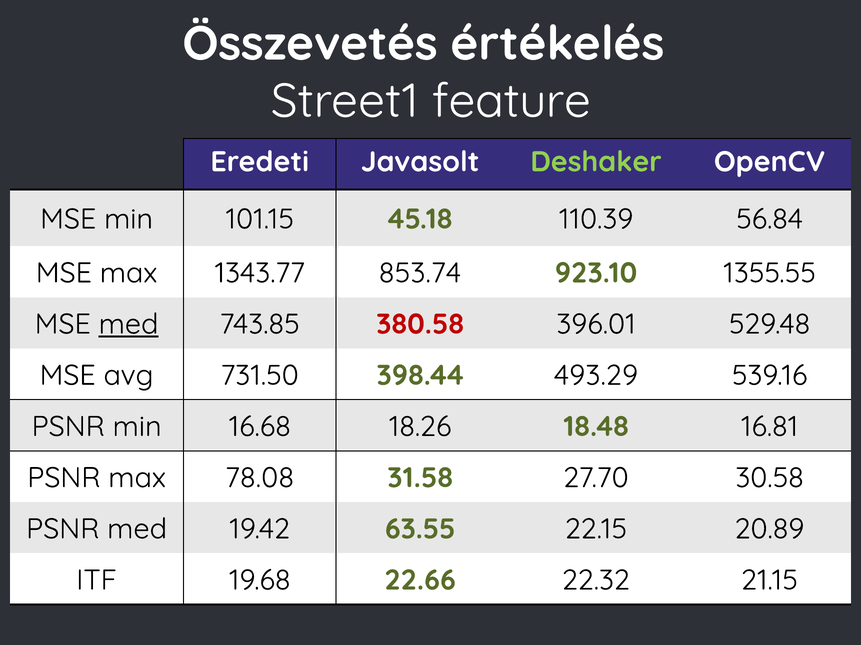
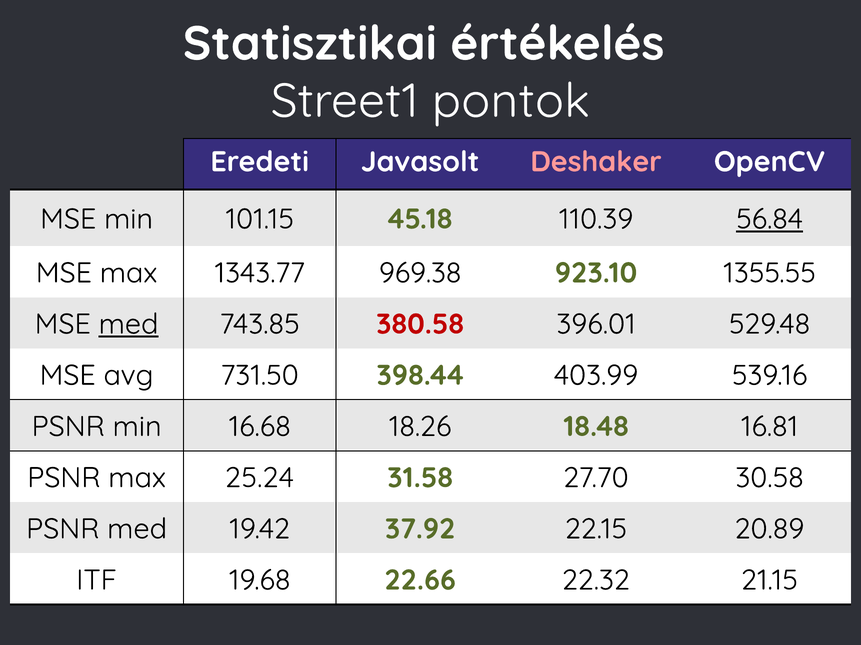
Összevetés: Összevetés -> Statisztikai (310, 44)
feature: feature -> pontok (511, 101)
Deshaker colour: light green -> pink (596, 162)
56.84 underline: none -> present (770, 219)
853.74: 853.74 -> 969.38 (420, 273)
493.29: 493.29 -> 403.99 (596, 376)
78.08: 78.08 -> 25.24 (260, 478)
63.55: 63.55 -> 37.92 (420, 530)
